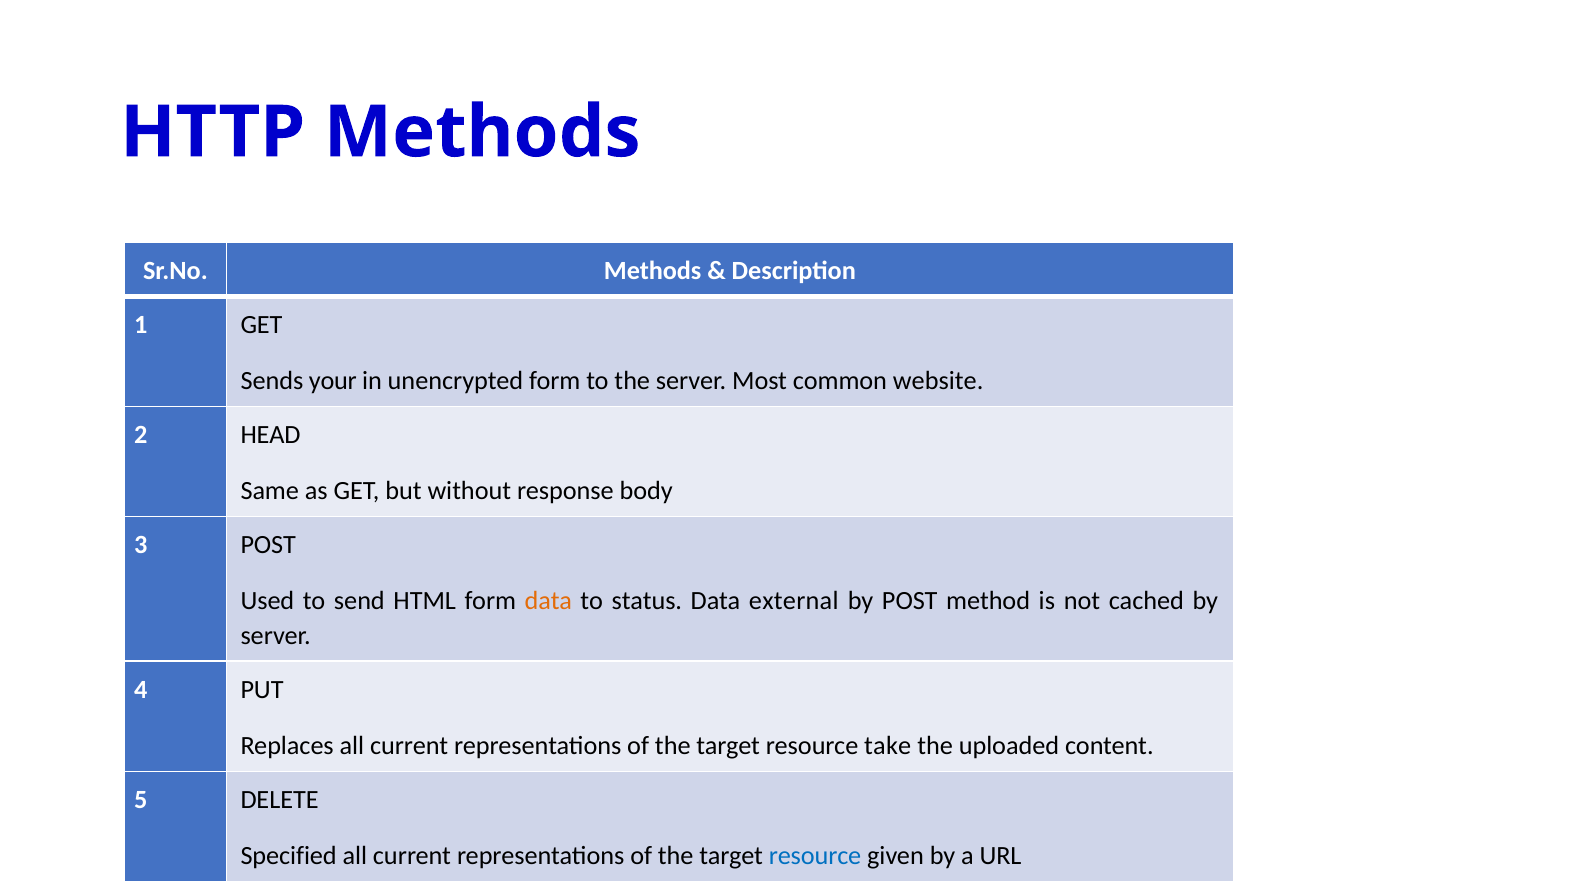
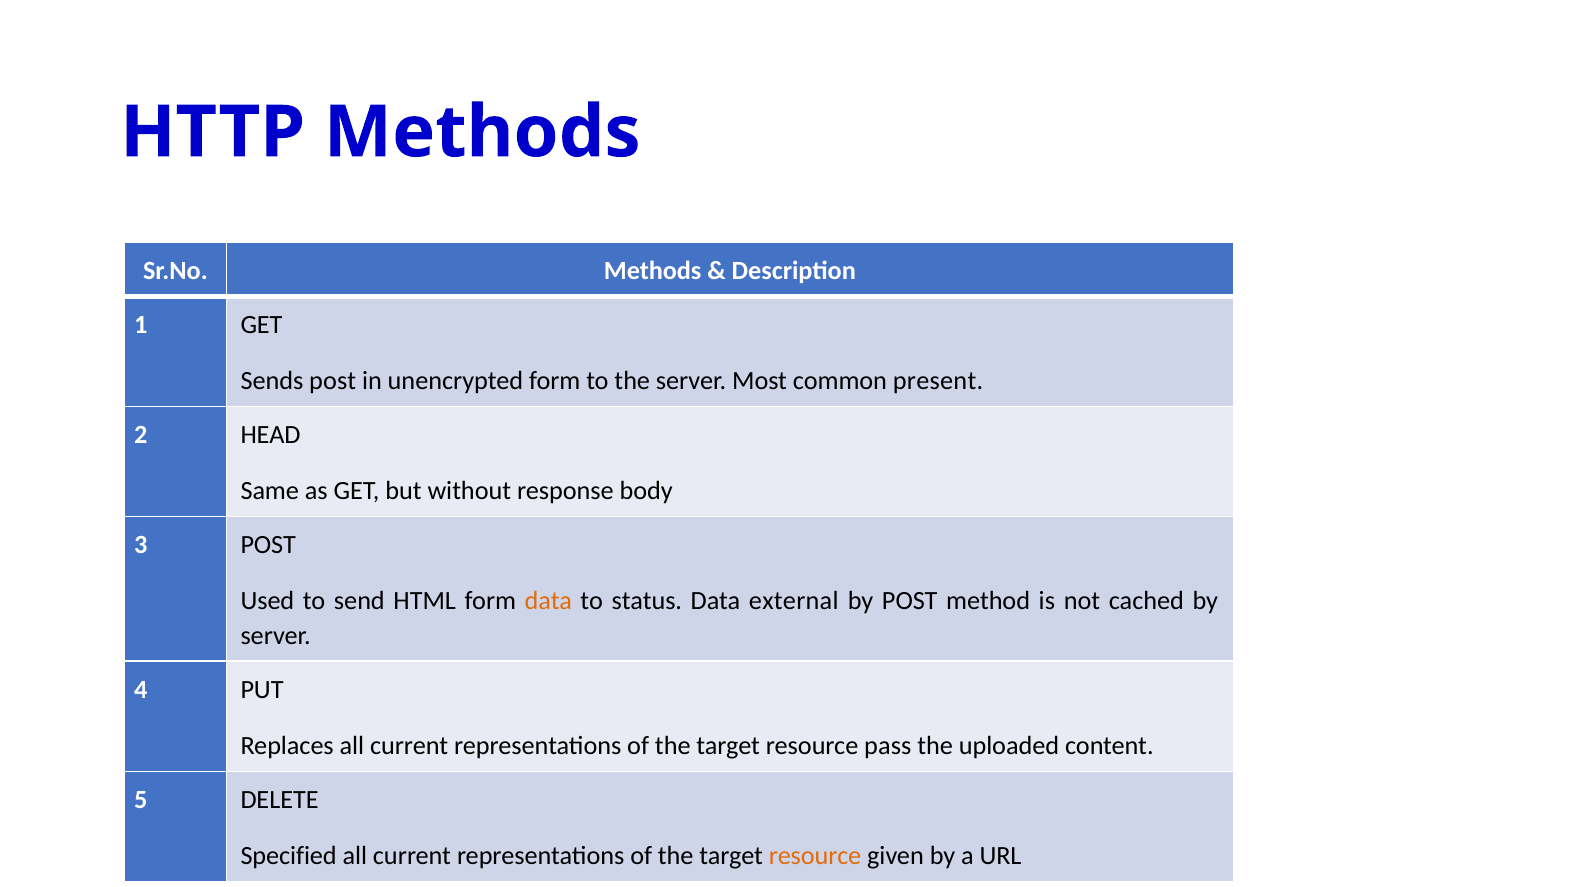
Sends your: your -> post (333, 381)
website: website -> present (938, 381)
take: take -> pass (888, 746)
resource colour: blue -> orange (815, 856)
